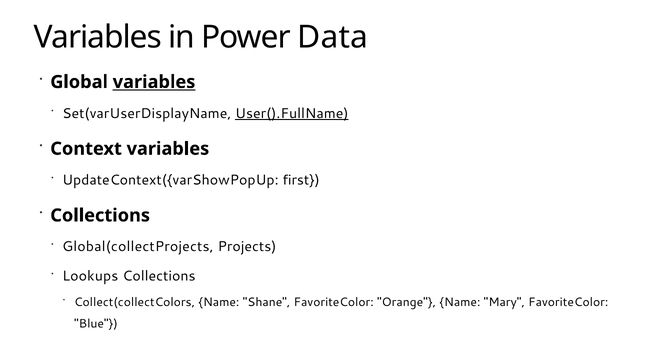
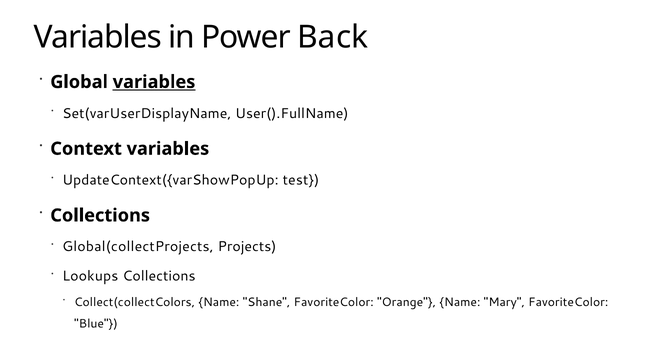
Data: Data -> Back (333, 37)
User().FullName underline: present -> none (292, 113)
first: first -> test (301, 180)
